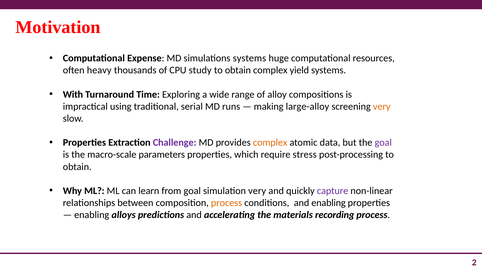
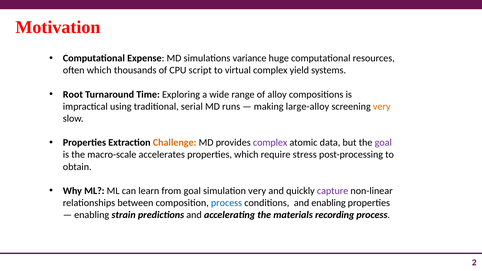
simulations systems: systems -> variance (250, 58)
often heavy: heavy -> which (99, 70)
study: study -> script (200, 70)
obtain: obtain -> virtual (238, 70)
With: With -> Root (73, 94)
Challenge colour: purple -> orange (175, 143)
complex colour: orange -> purple (270, 143)
parameters: parameters -> accelerates (162, 155)
process colour: orange -> blue (227, 203)
alloys: alloys -> strain (124, 215)
